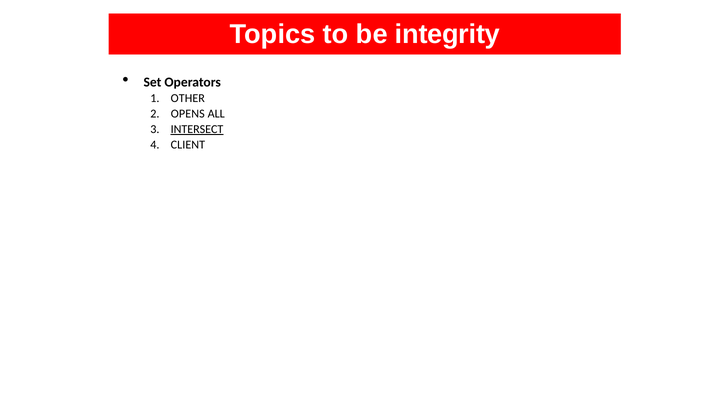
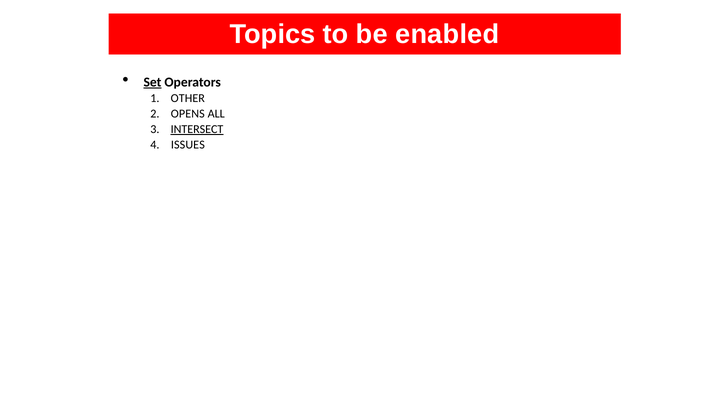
integrity: integrity -> enabled (447, 34)
Set underline: none -> present (153, 82)
CLIENT: CLIENT -> ISSUES (188, 145)
